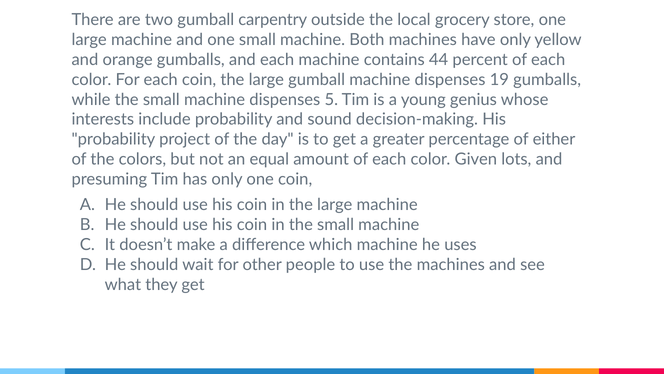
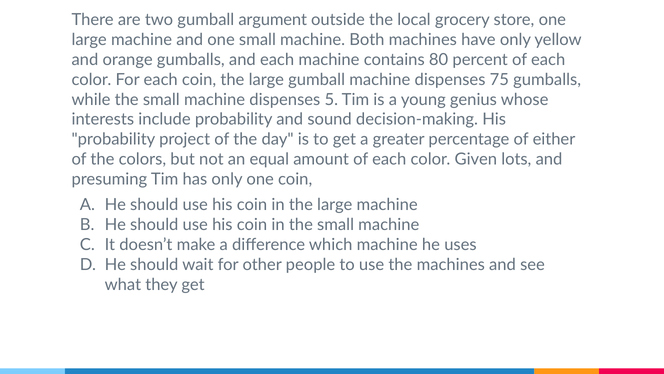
carpentry: carpentry -> argument (273, 20)
44: 44 -> 80 (439, 60)
19: 19 -> 75 (499, 80)
